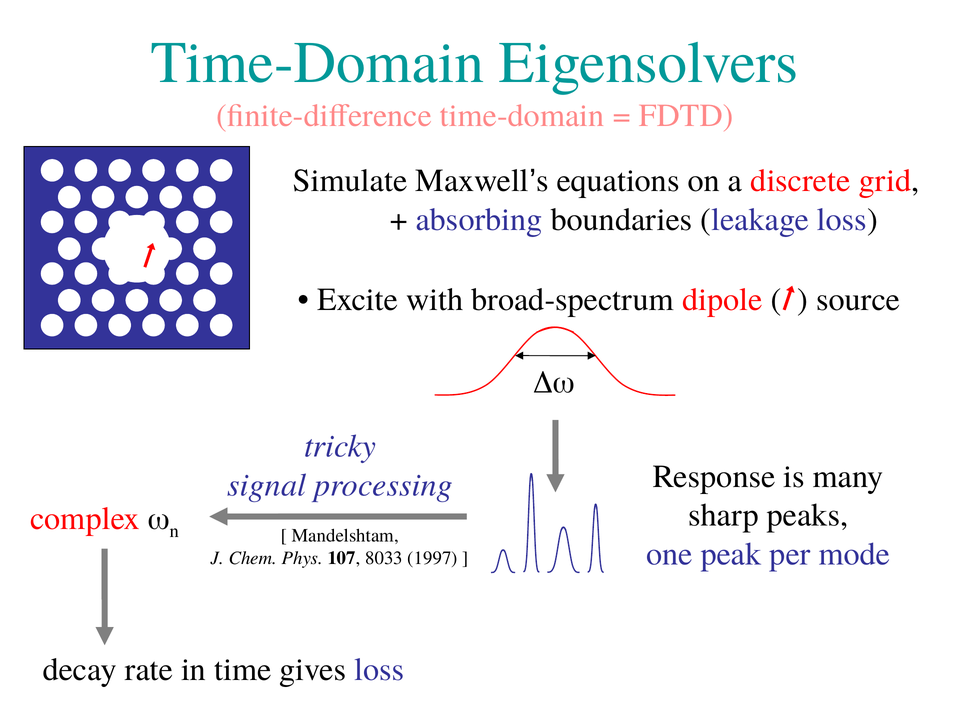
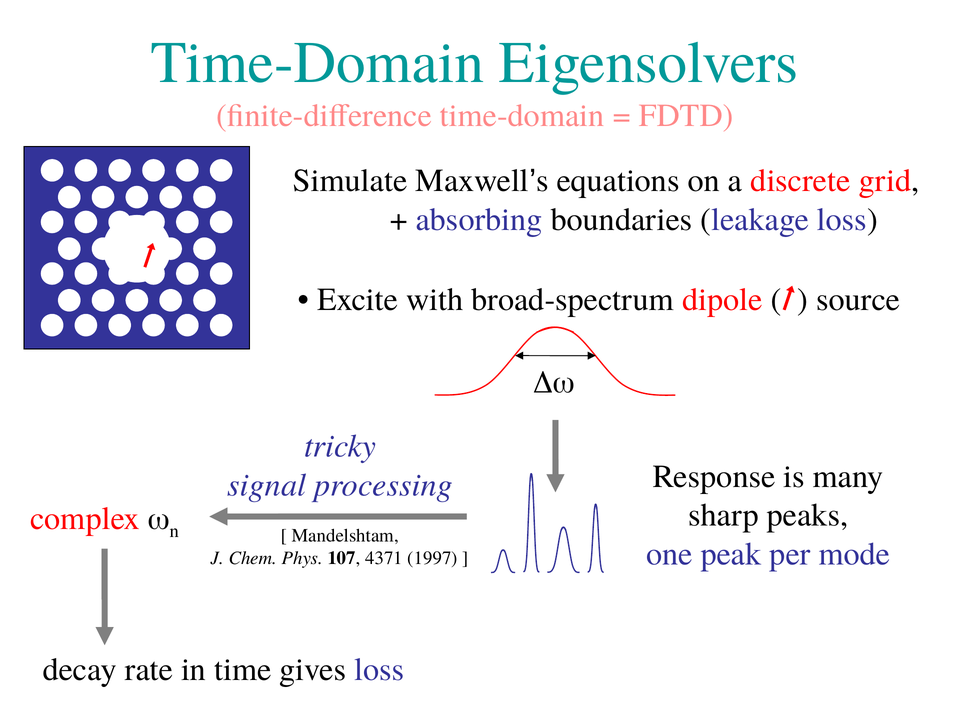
8033: 8033 -> 4371 (384, 558)
